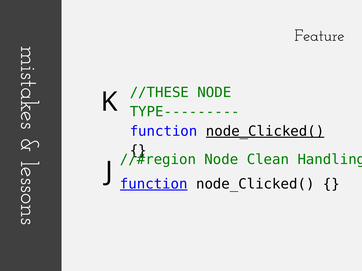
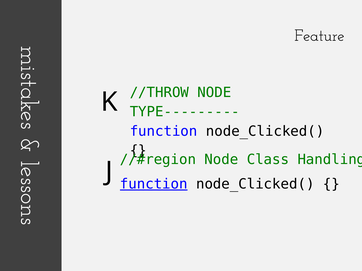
//THESE: //THESE -> //THROW (159, 93)
node_Clicked( underline: present -> none (265, 131)
Clean: Clean -> Class (268, 160)
